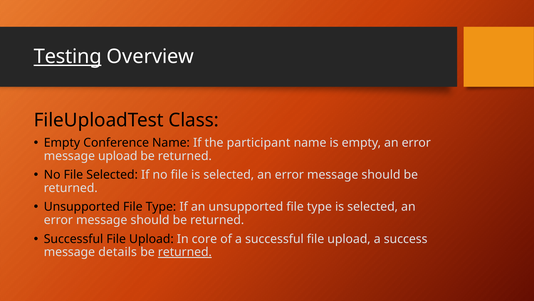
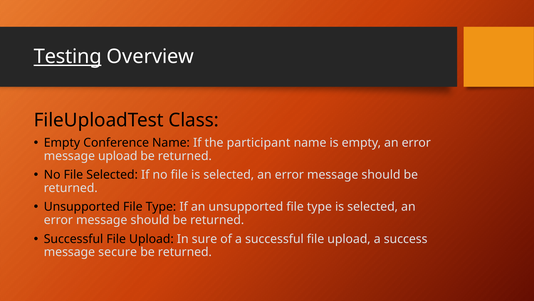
core: core -> sure (204, 238)
details: details -> secure (118, 252)
returned underline: present -> none (185, 252)
